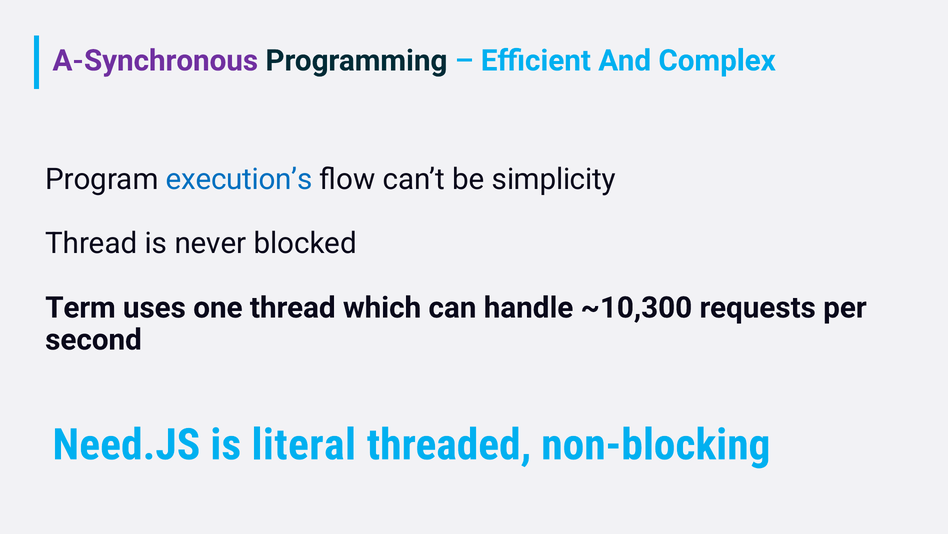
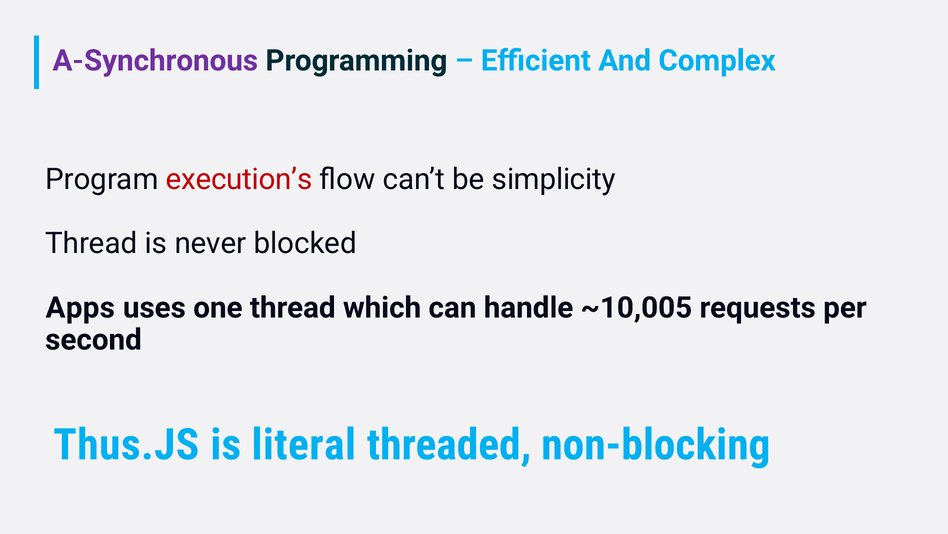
execution’s colour: blue -> red (239, 179)
Term: Term -> Apps (80, 307)
~10,300: ~10,300 -> ~10,005 (636, 307)
Need.JS: Need.JS -> Thus.JS (126, 444)
